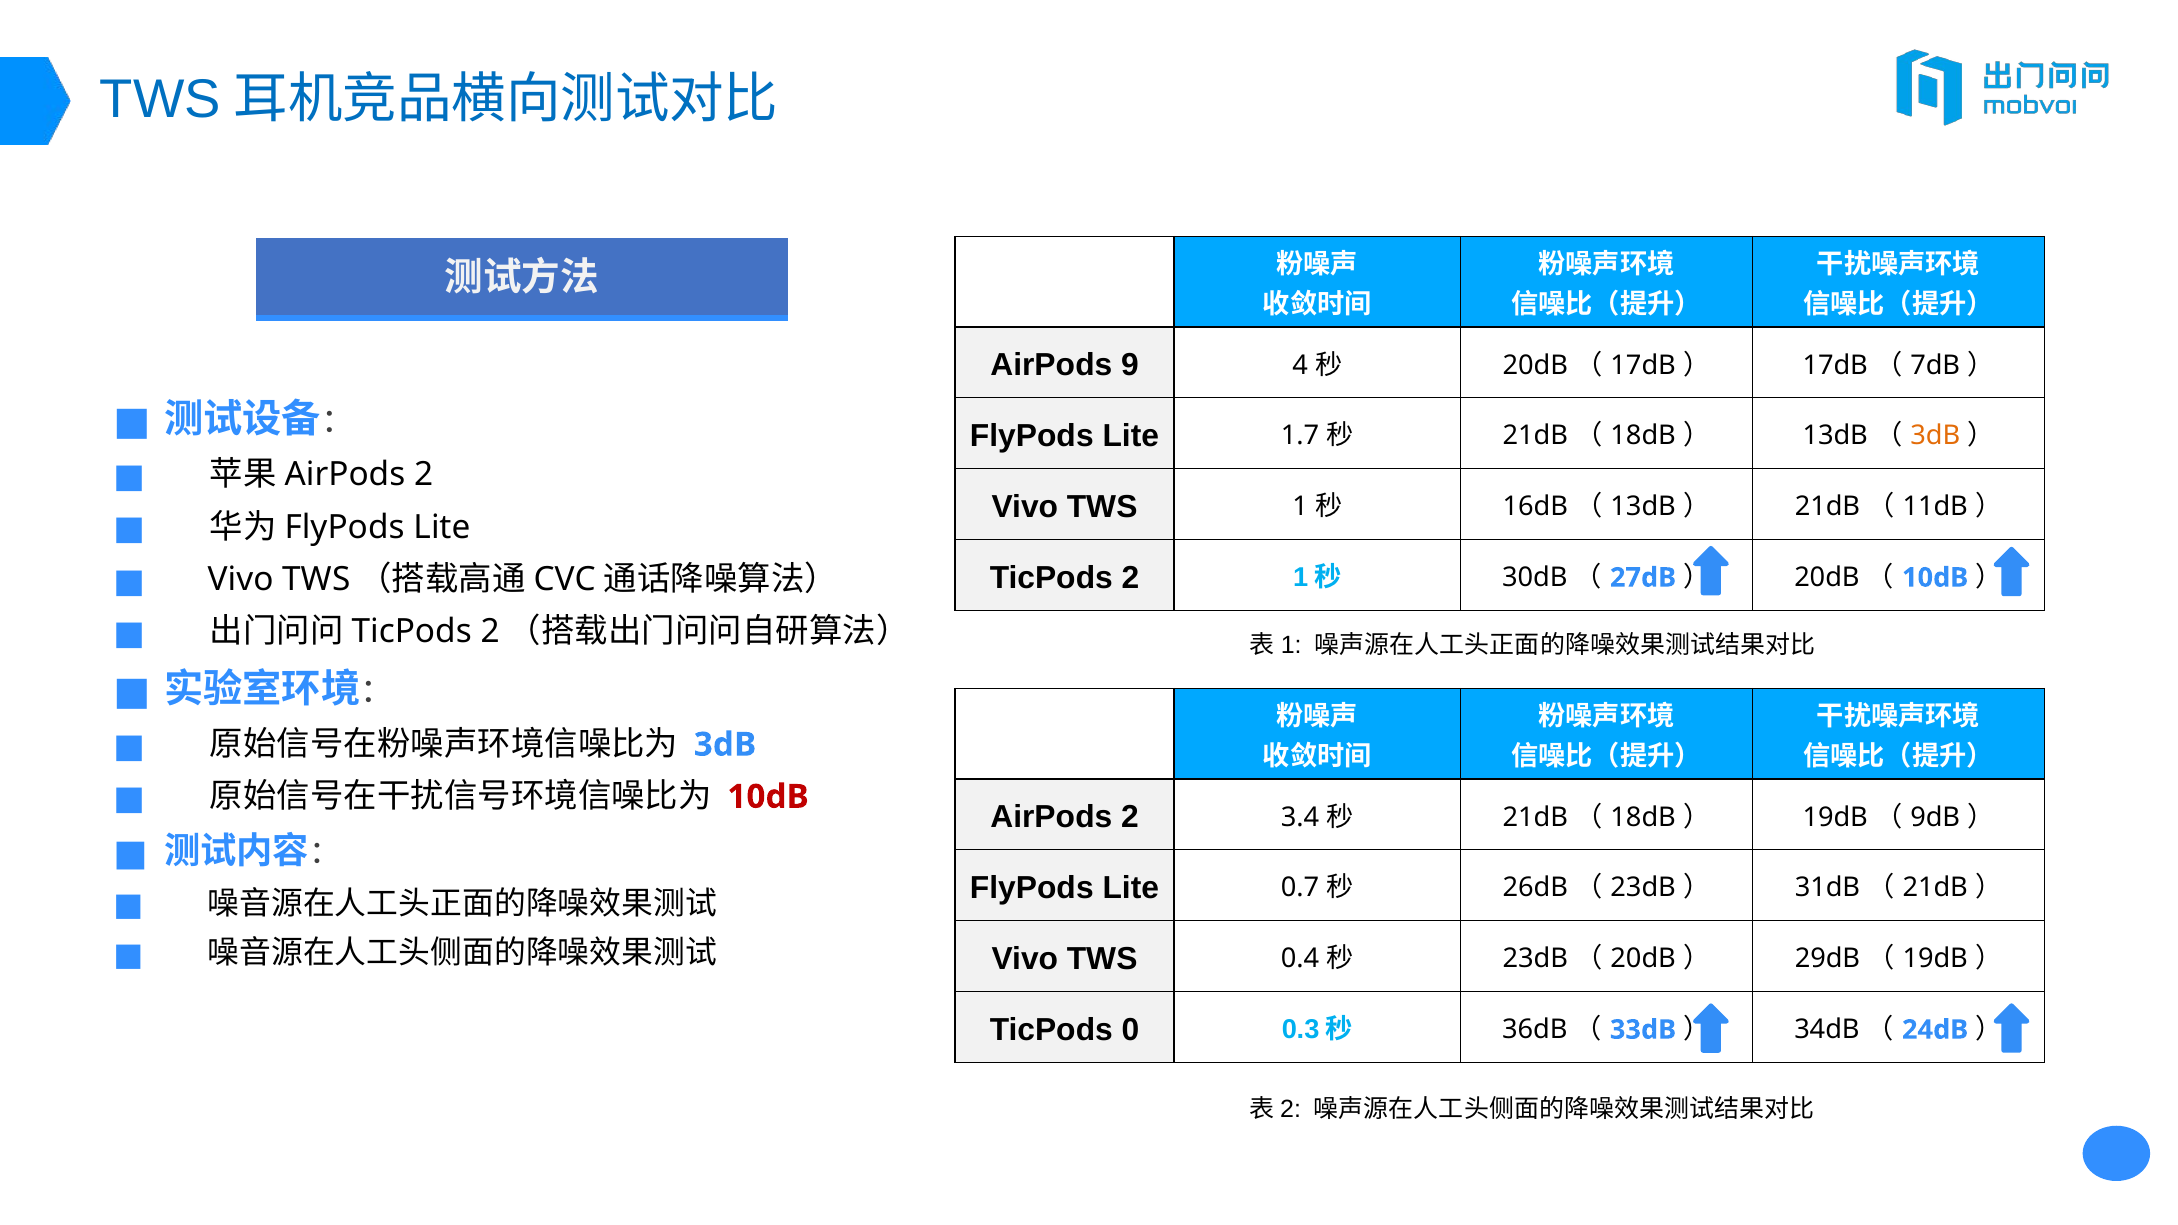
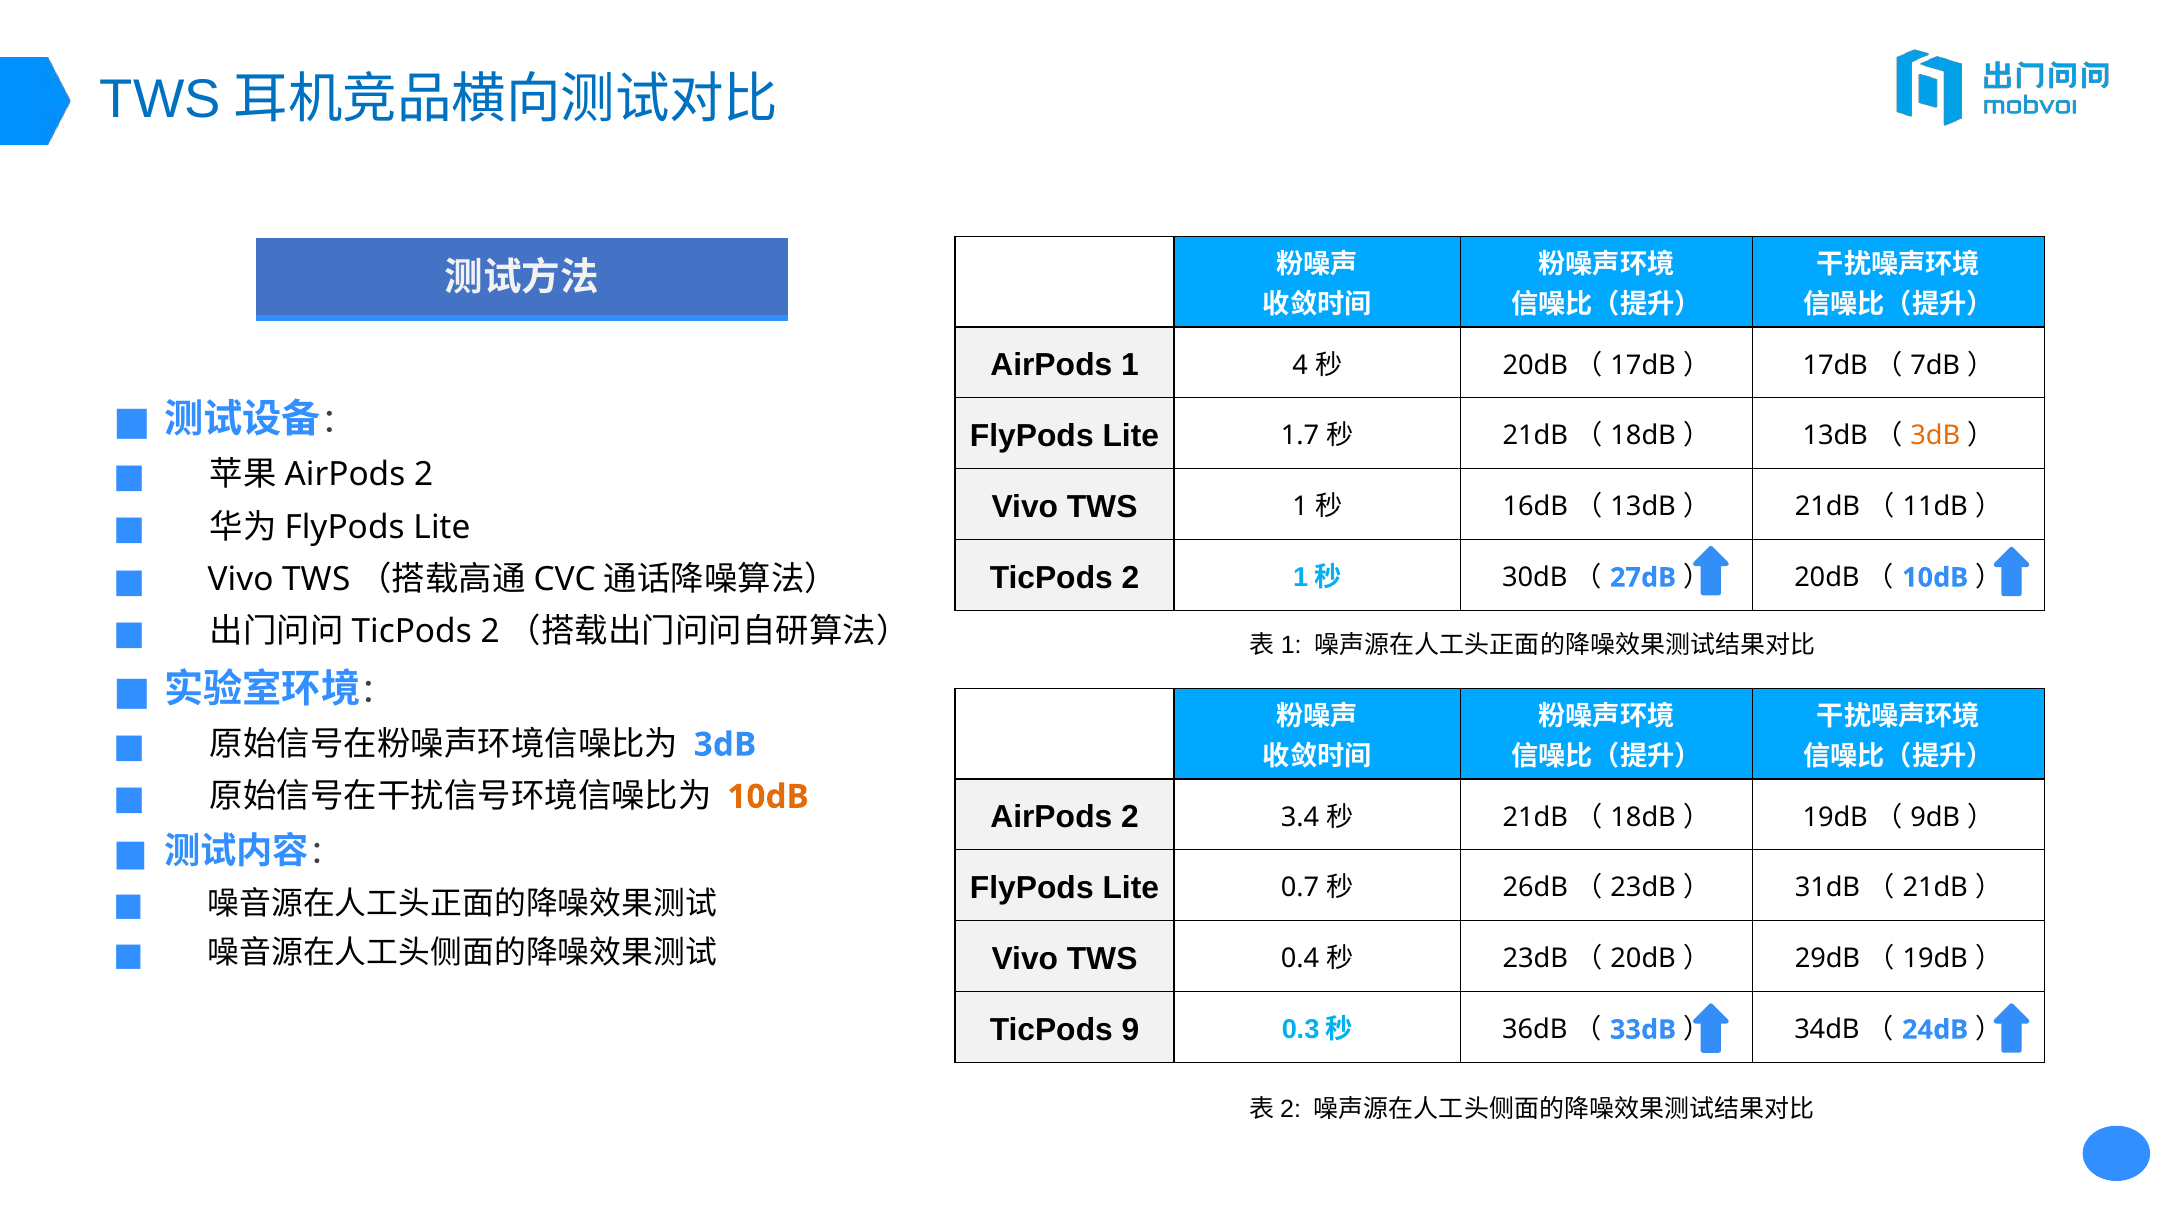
AirPods 9: 9 -> 1 (1130, 365)
10dB colour: red -> orange (768, 797)
0: 0 -> 9 (1130, 1030)
